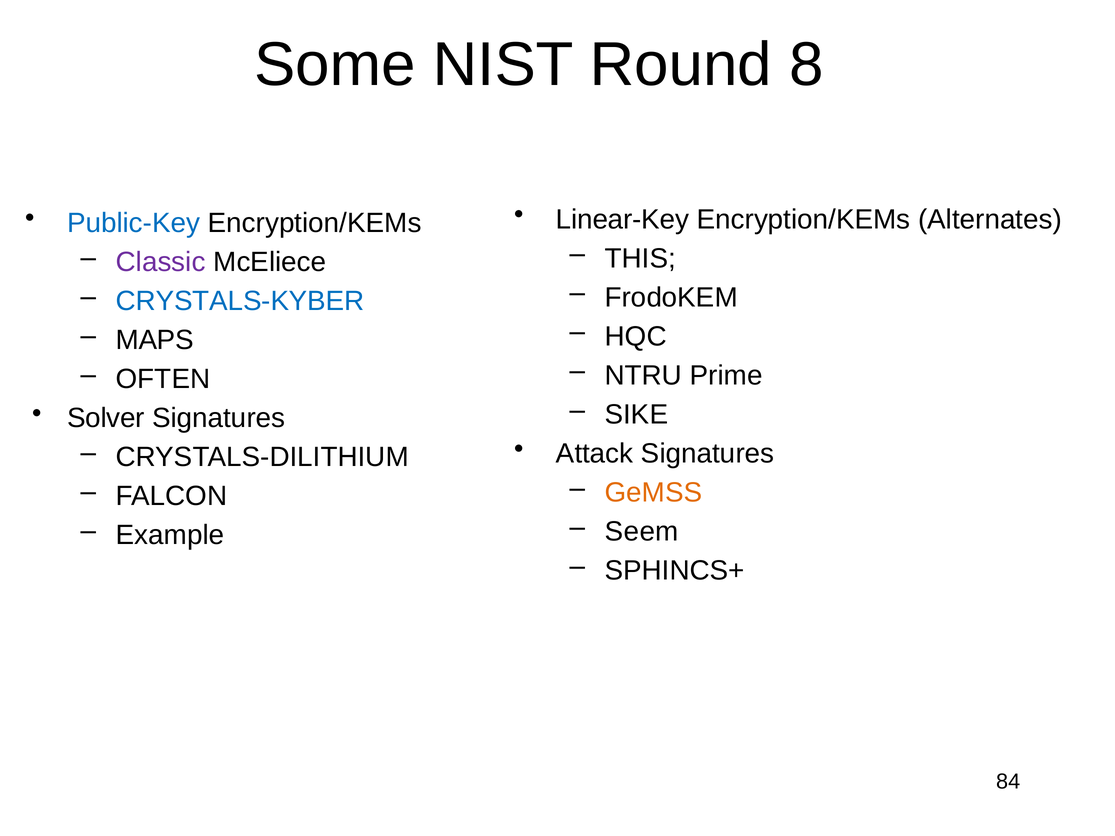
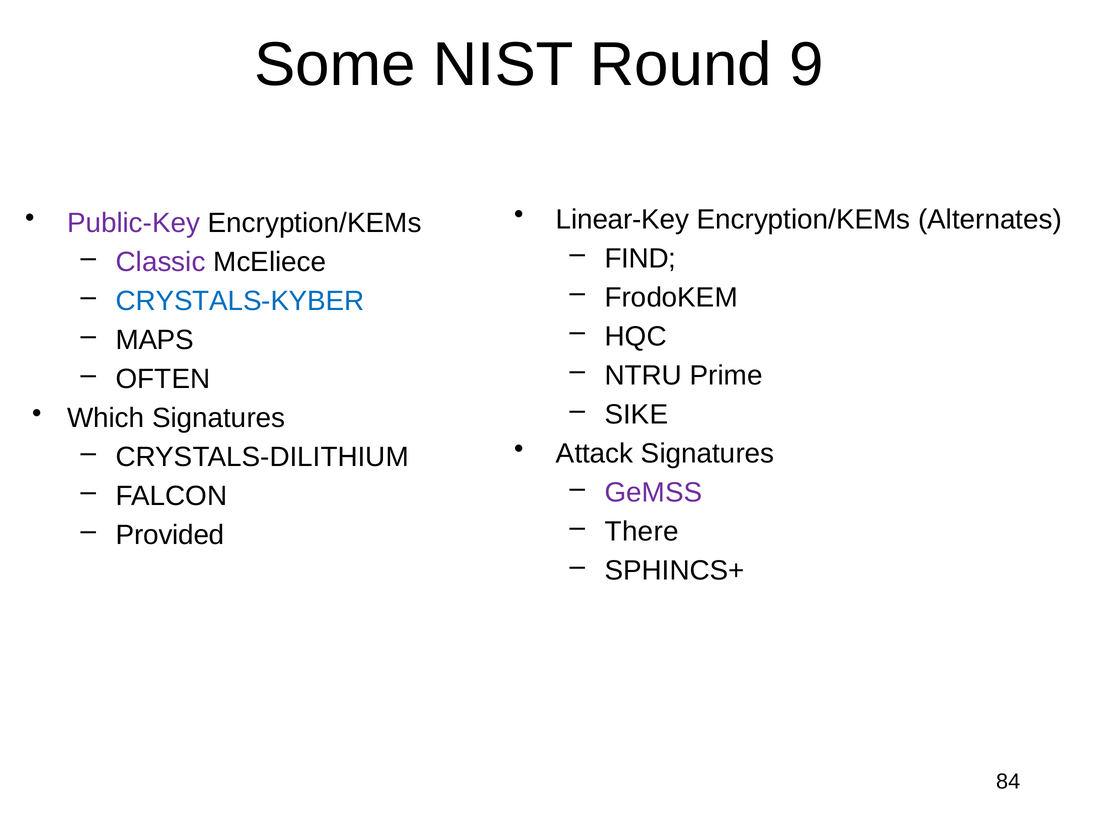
8: 8 -> 9 (806, 65)
Public-Key colour: blue -> purple (134, 223)
THIS: THIS -> FIND (640, 258)
Solver: Solver -> Which (106, 418)
GeMSS colour: orange -> purple (653, 493)
Seem: Seem -> There (642, 532)
Example: Example -> Provided (170, 535)
